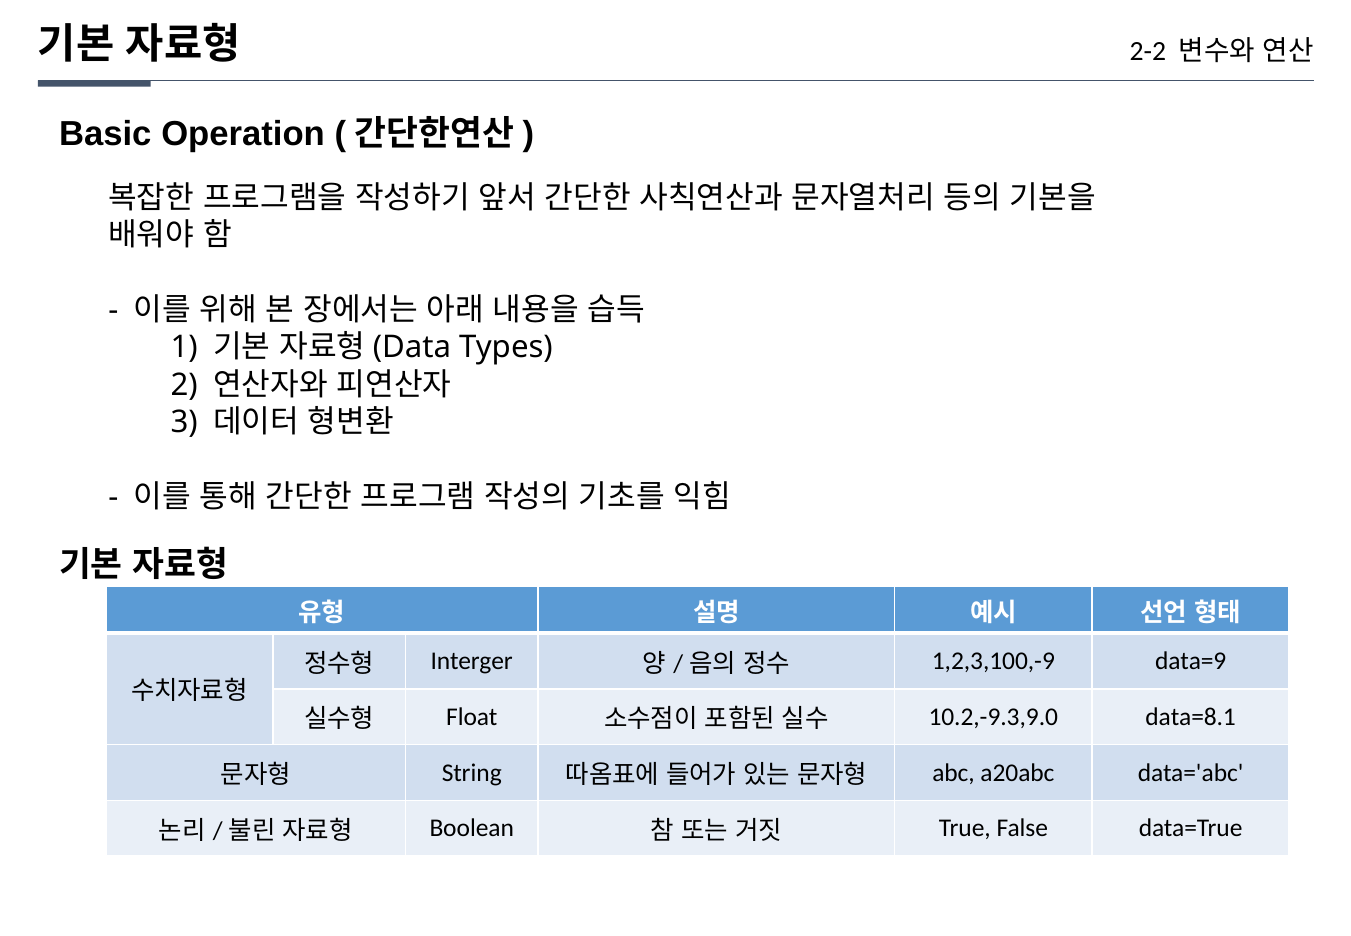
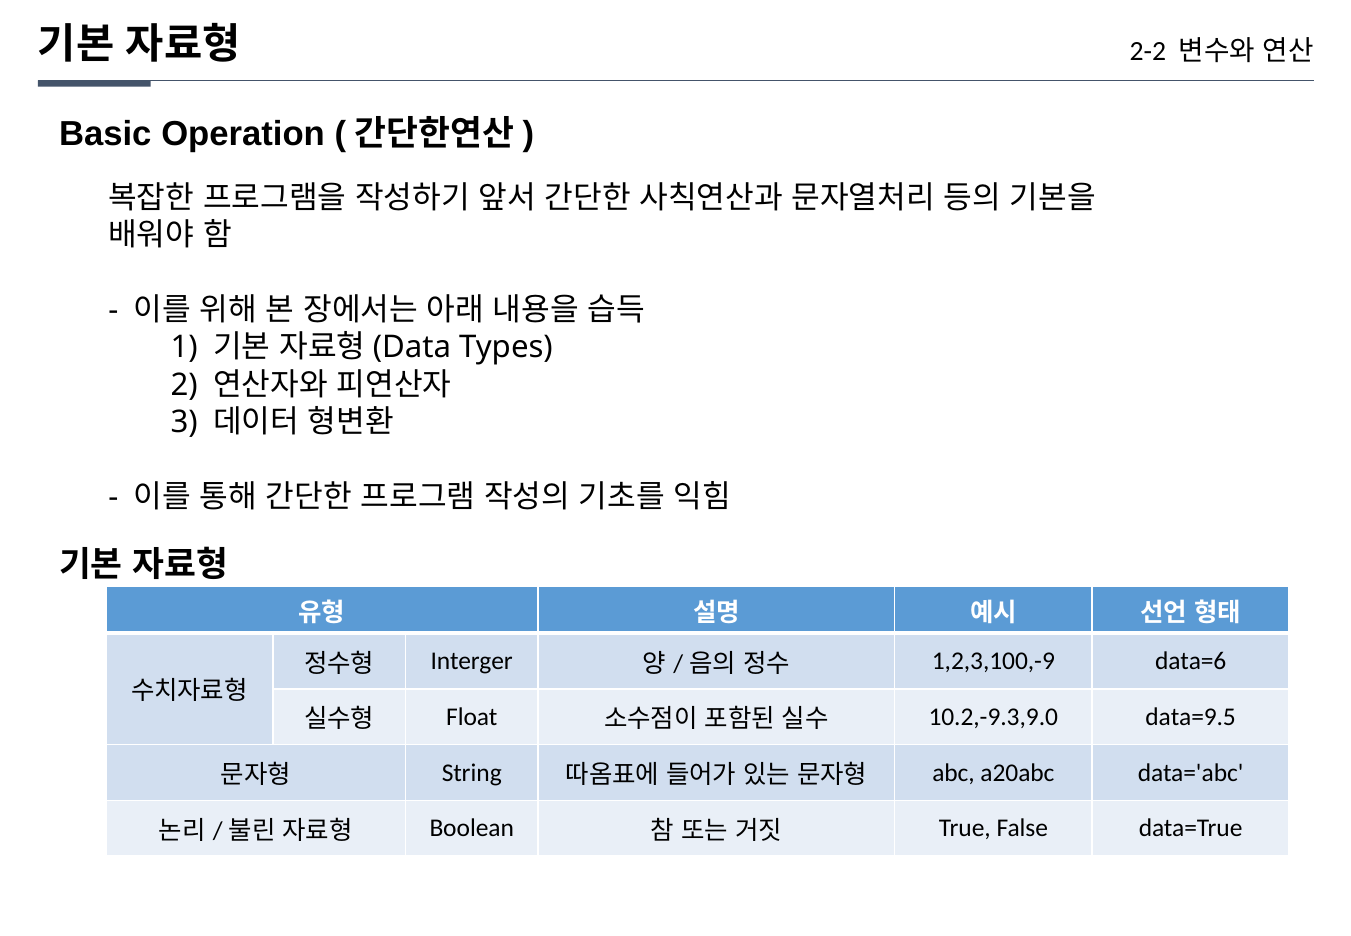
data=9: data=9 -> data=6 (1191, 661)
data=8.1: data=8.1 -> data=9.5 (1191, 716)
